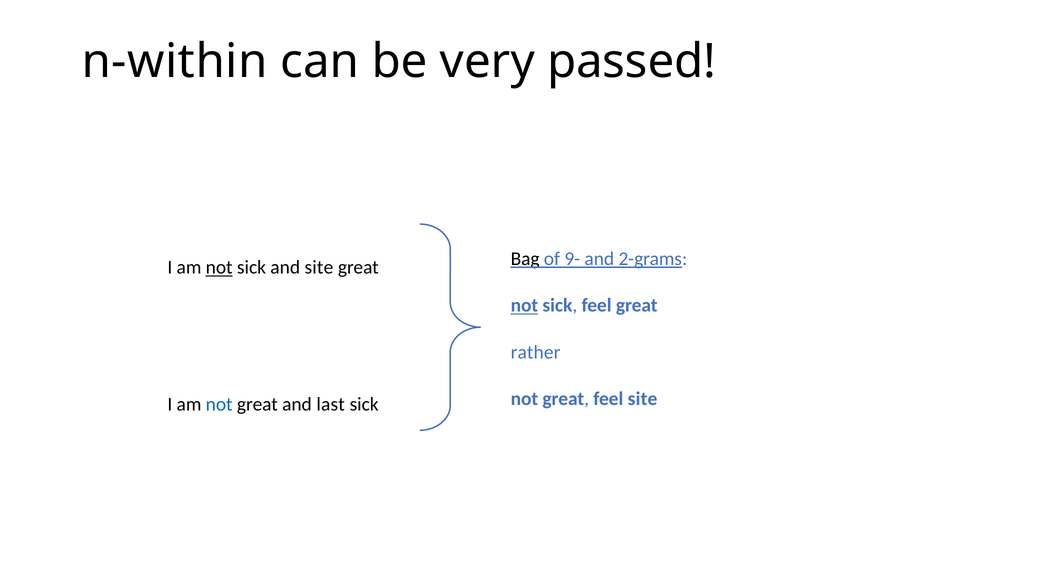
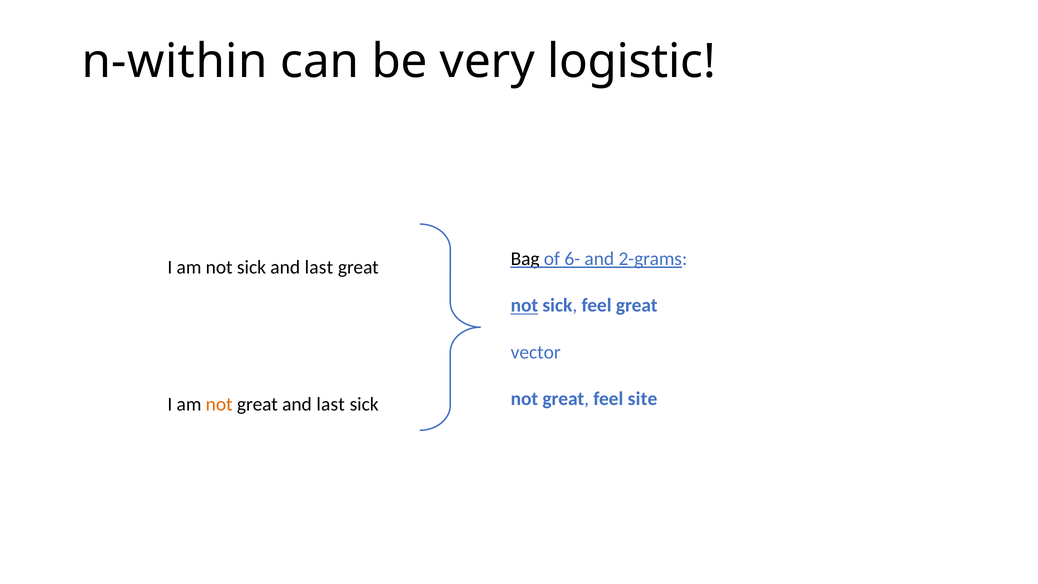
passed: passed -> logistic (631, 62)
9-: 9- -> 6- (572, 259)
not underline: present -> none (219, 267)
sick and site: site -> last (319, 267)
rather: rather -> vector (536, 352)
not colour: blue -> orange (219, 404)
